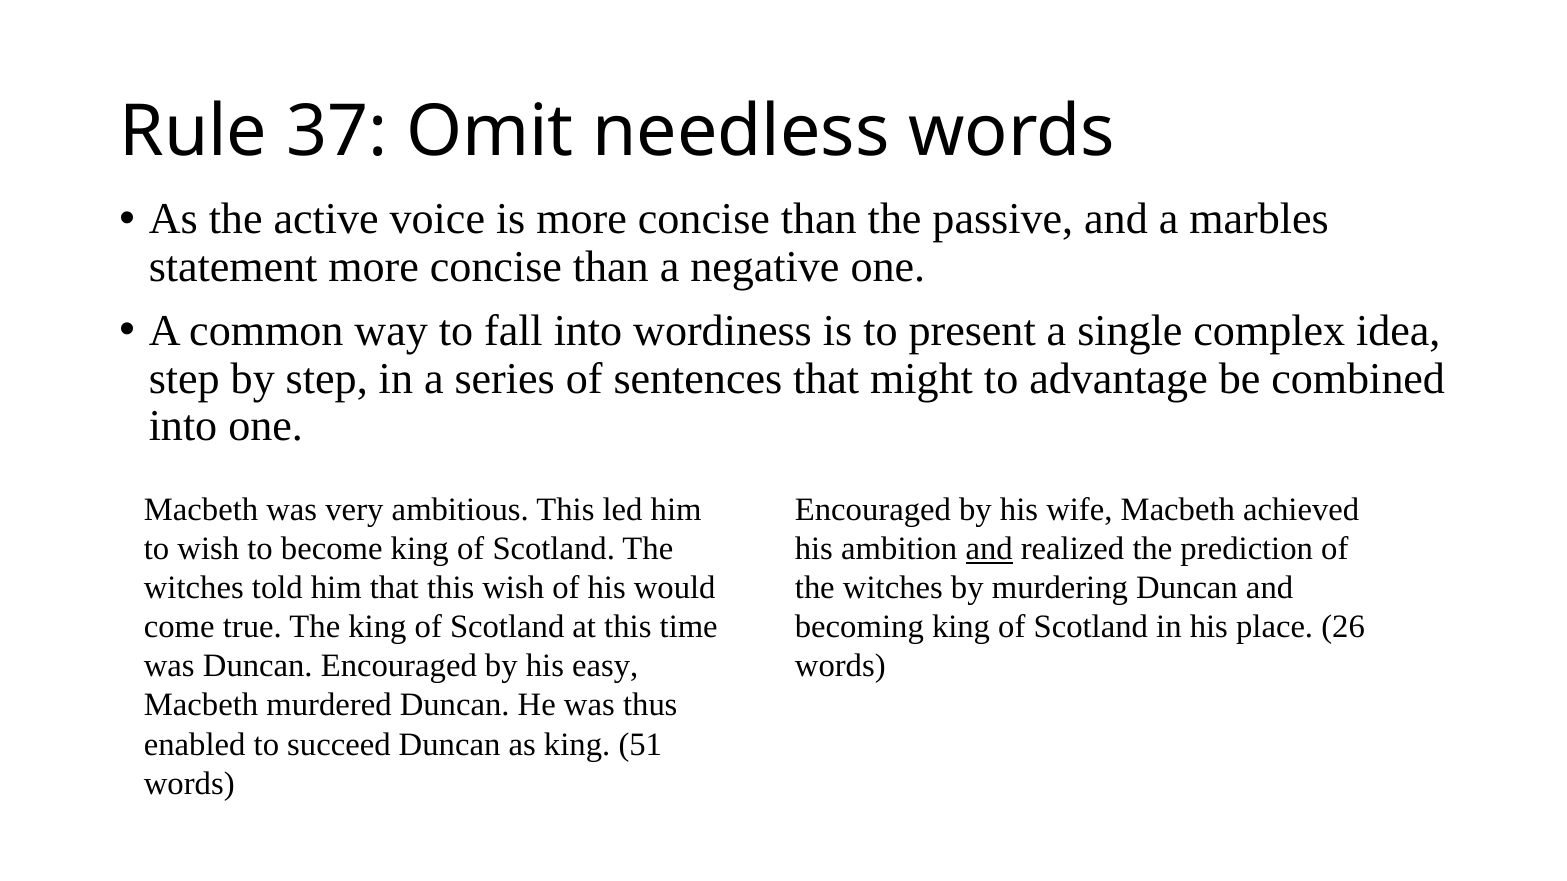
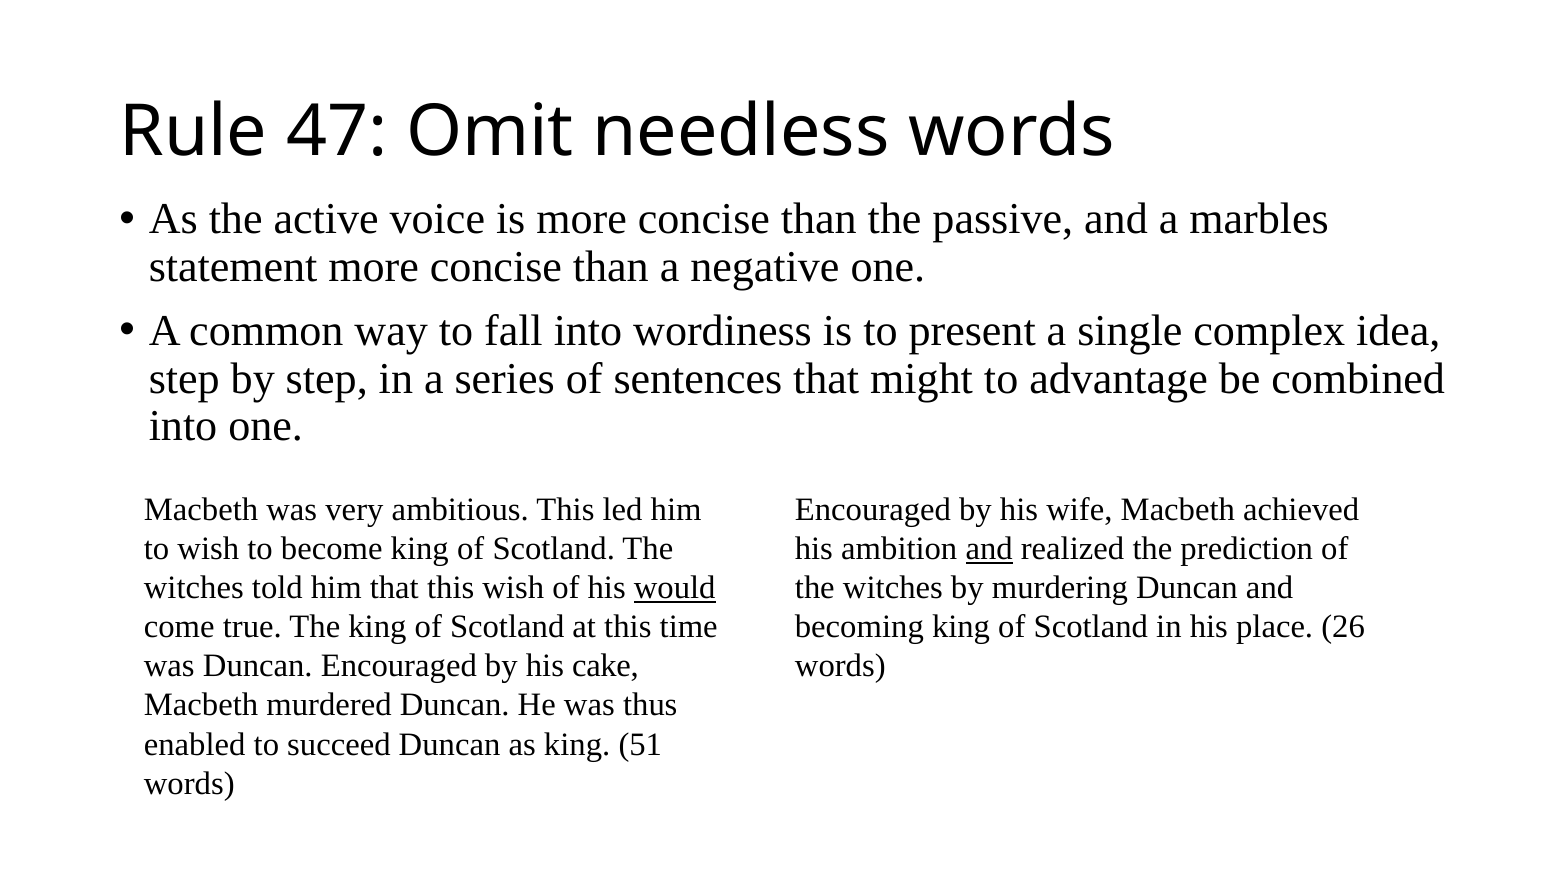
37: 37 -> 47 (337, 132)
would underline: none -> present (675, 588)
easy: easy -> cake (605, 666)
